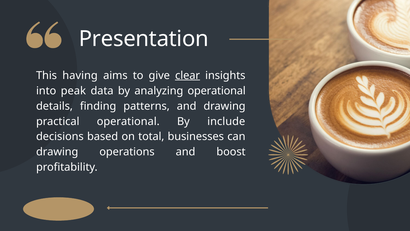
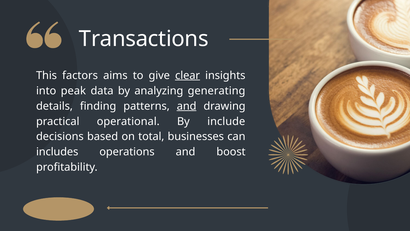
Presentation: Presentation -> Transactions (144, 39)
having: having -> factors (80, 75)
analyzing operational: operational -> generating (217, 91)
and underline: none -> present (187, 106)
drawing: drawing -> includes (57, 152)
